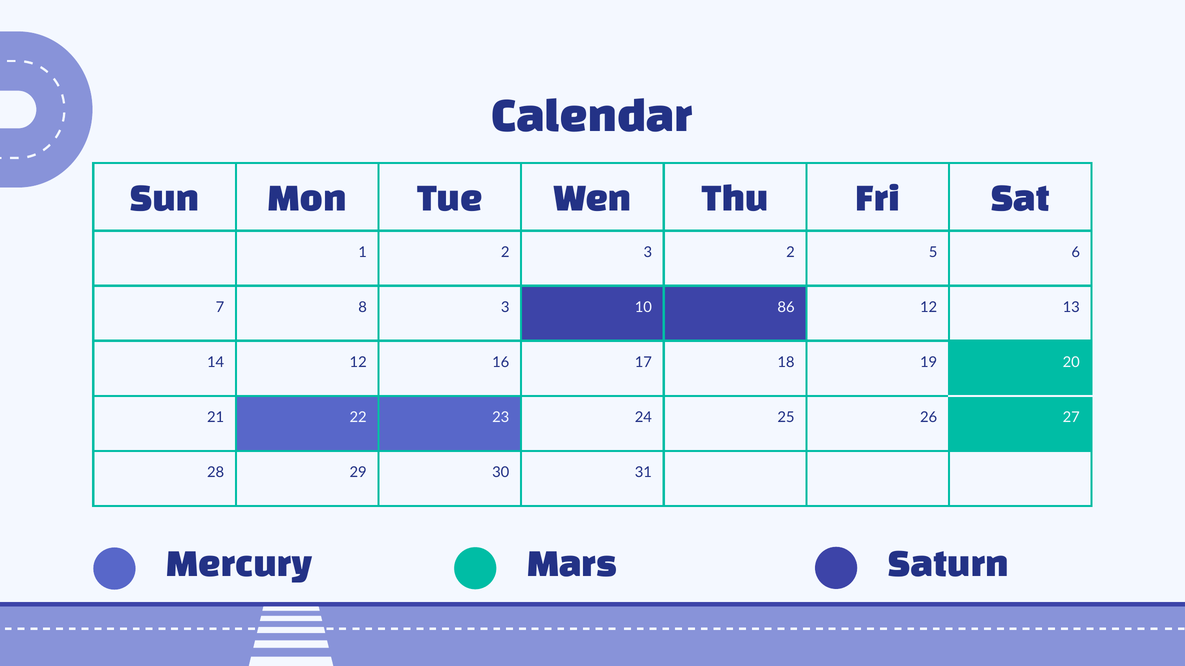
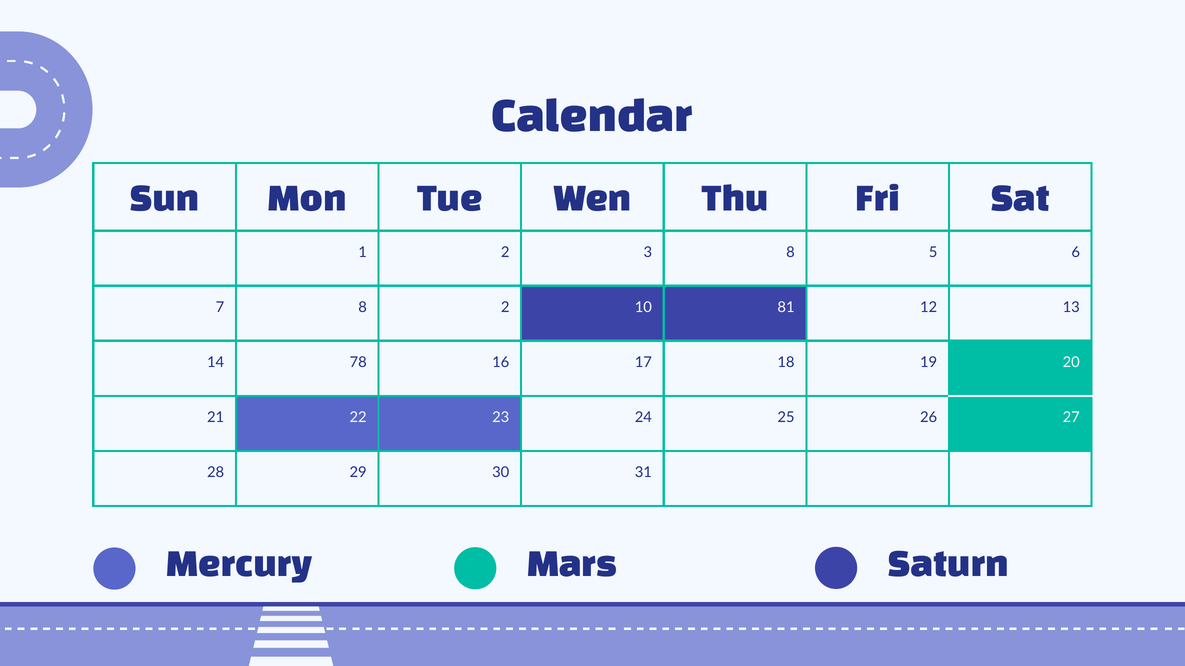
3 2: 2 -> 8 (790, 252)
8 3: 3 -> 2 (505, 307)
86: 86 -> 81 (786, 307)
14 12: 12 -> 78 (358, 363)
